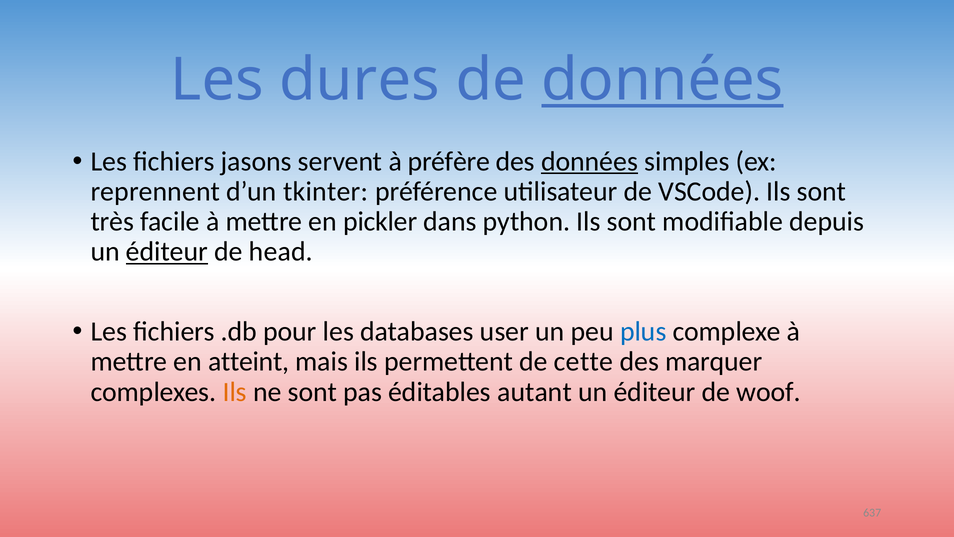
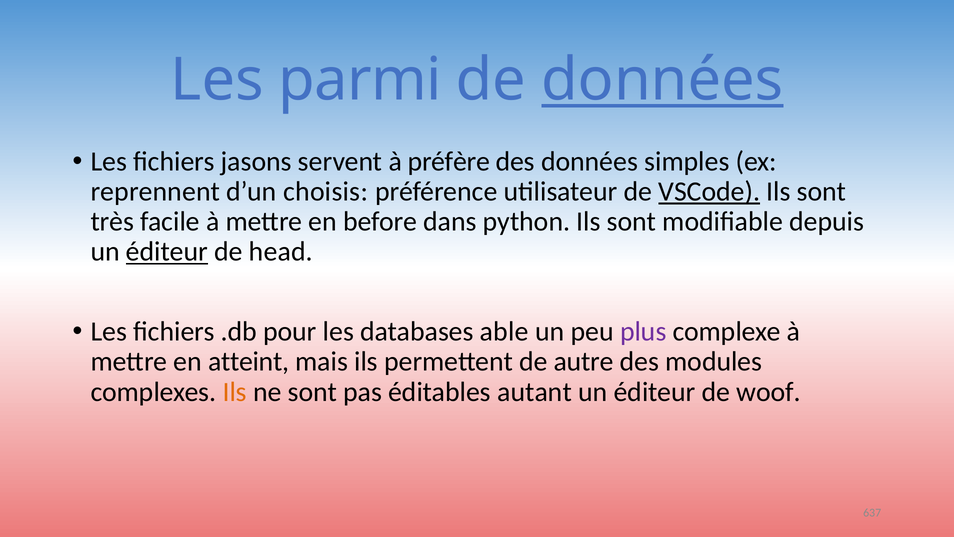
dures: dures -> parmi (360, 80)
données underline: present -> none (590, 161)
tkinter: tkinter -> choisis (326, 191)
VSCode underline: none -> present (709, 191)
pickler: pickler -> before (380, 221)
user: user -> able (504, 331)
plus colour: blue -> purple (643, 331)
cette: cette -> autre (584, 362)
marquer: marquer -> modules (714, 362)
